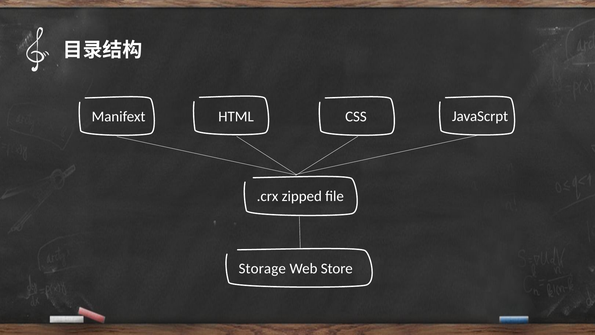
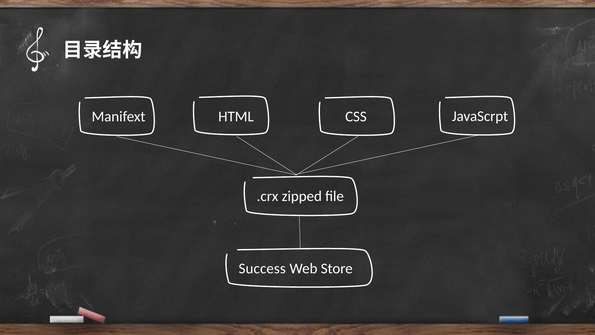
Storage: Storage -> Success (262, 268)
